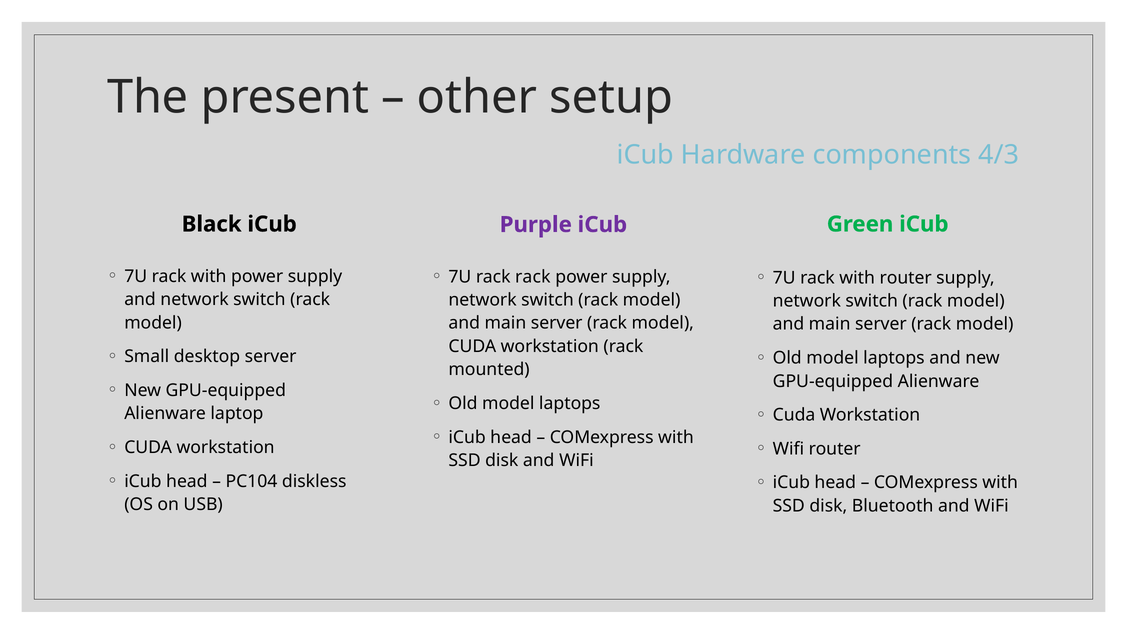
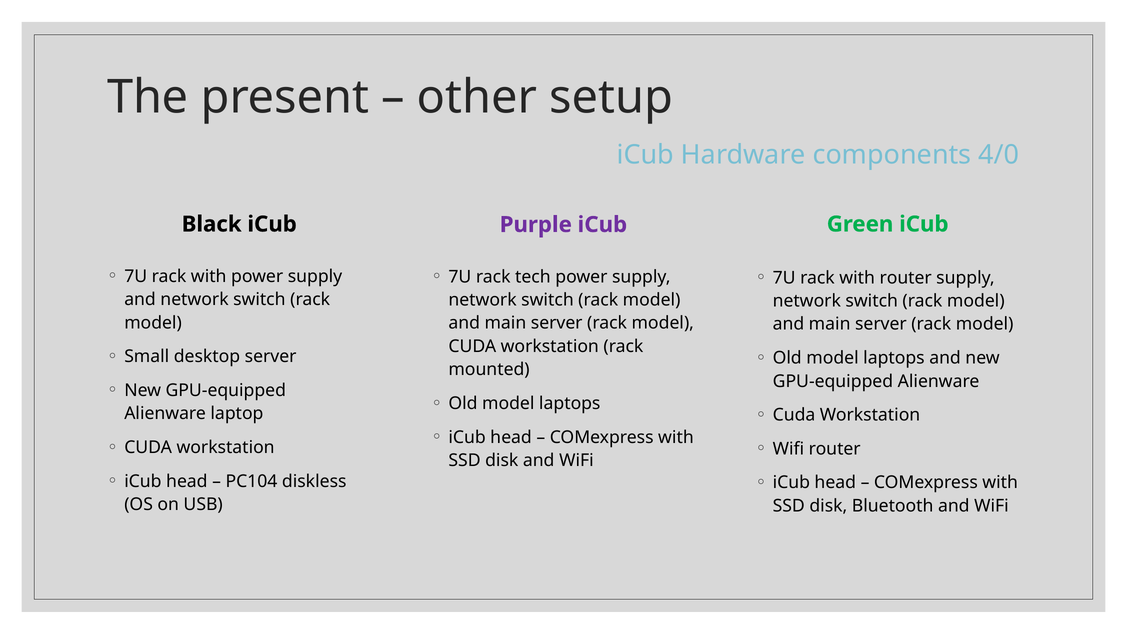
4/3: 4/3 -> 4/0 (999, 155)
rack rack: rack -> tech (533, 277)
